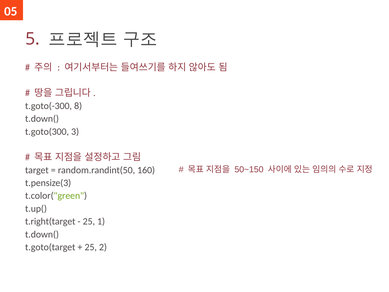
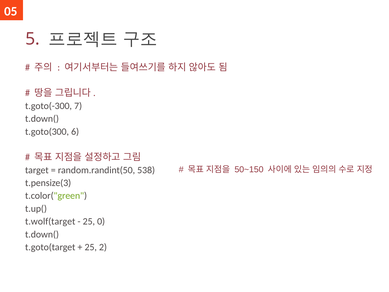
8: 8 -> 7 (78, 106)
3: 3 -> 6 (75, 131)
160: 160 -> 538 (146, 170)
t.right(target: t.right(target -> t.wolf(target (50, 221)
1: 1 -> 0 (101, 221)
